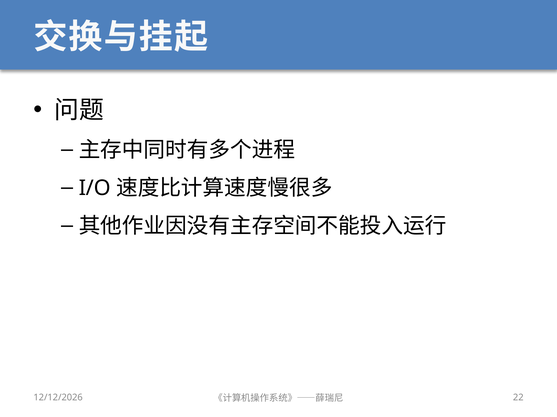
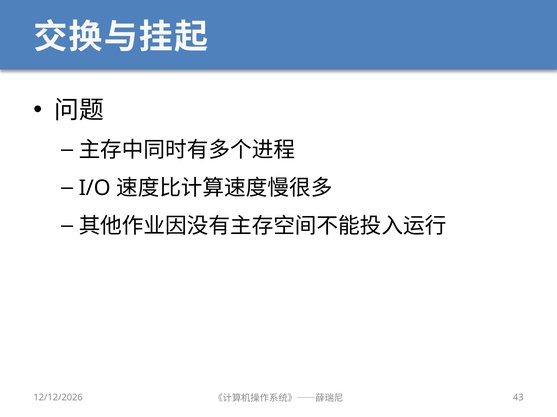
22: 22 -> 43 (518, 398)
